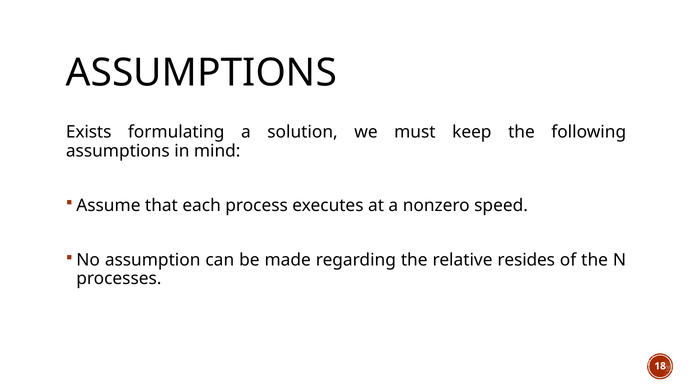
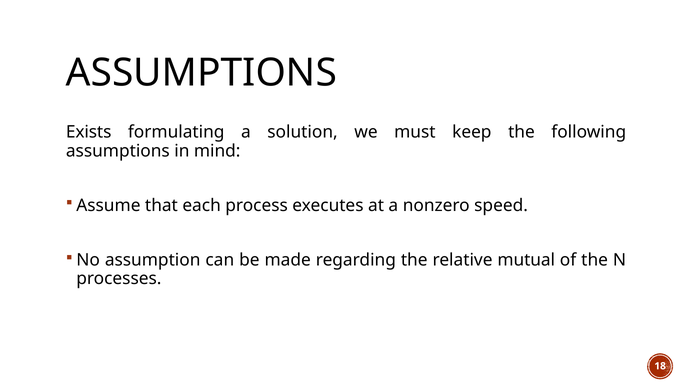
resides: resides -> mutual (526, 260)
